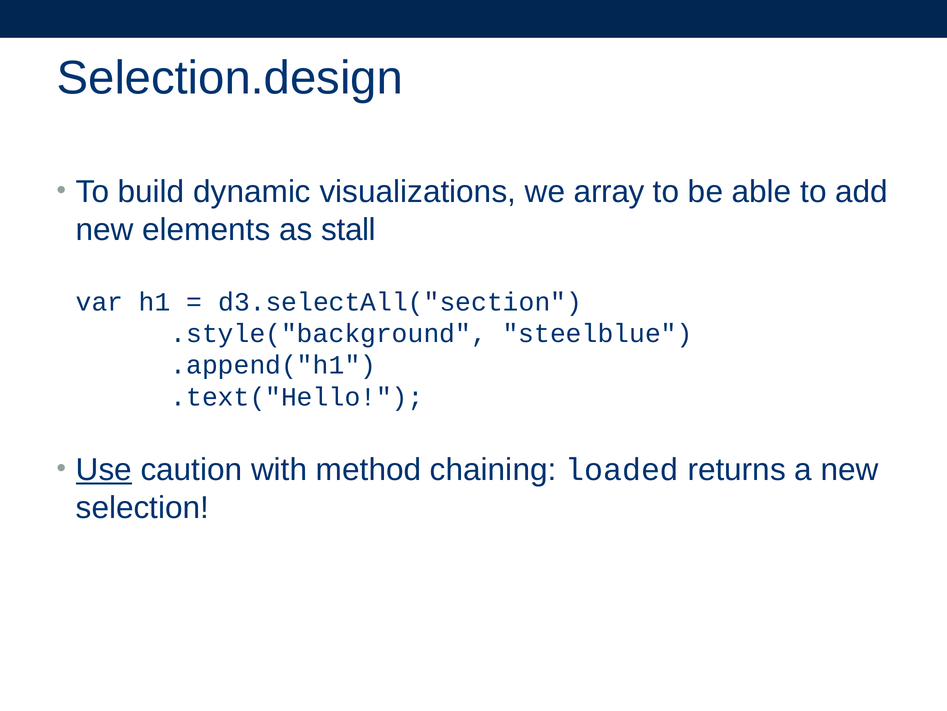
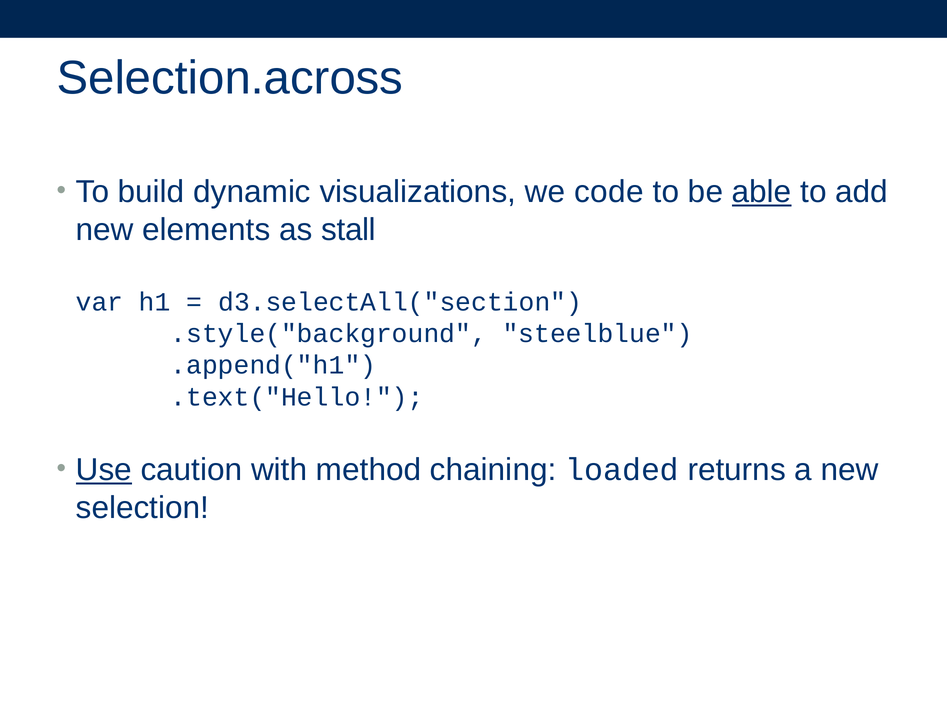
Selection.design: Selection.design -> Selection.across (230, 78)
array: array -> code (609, 192)
able underline: none -> present (762, 192)
